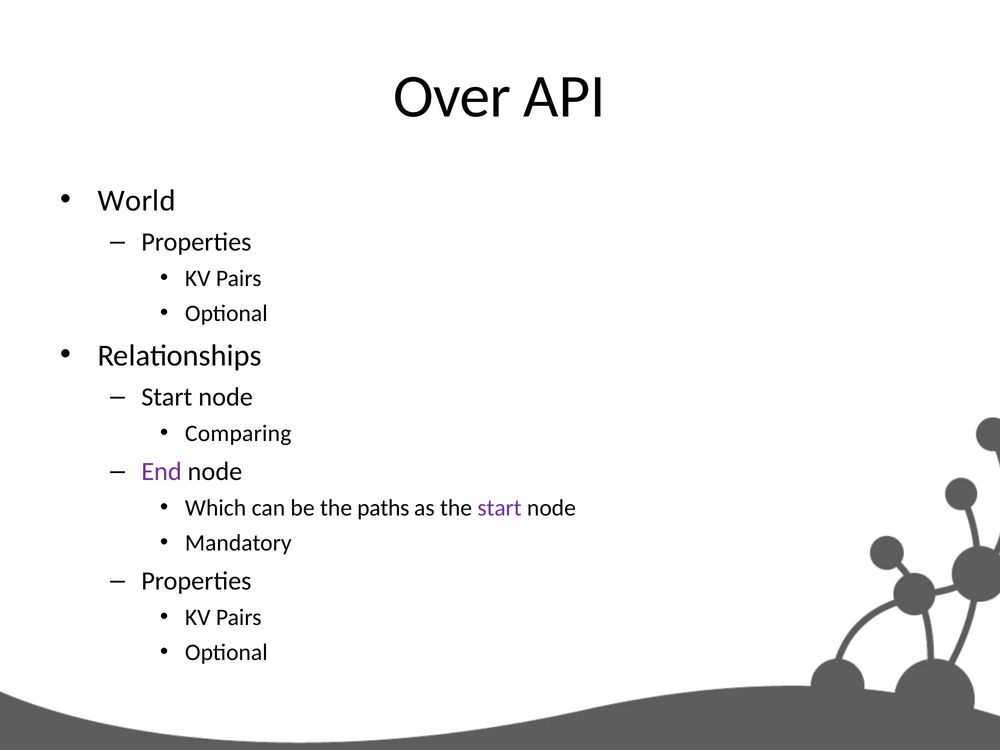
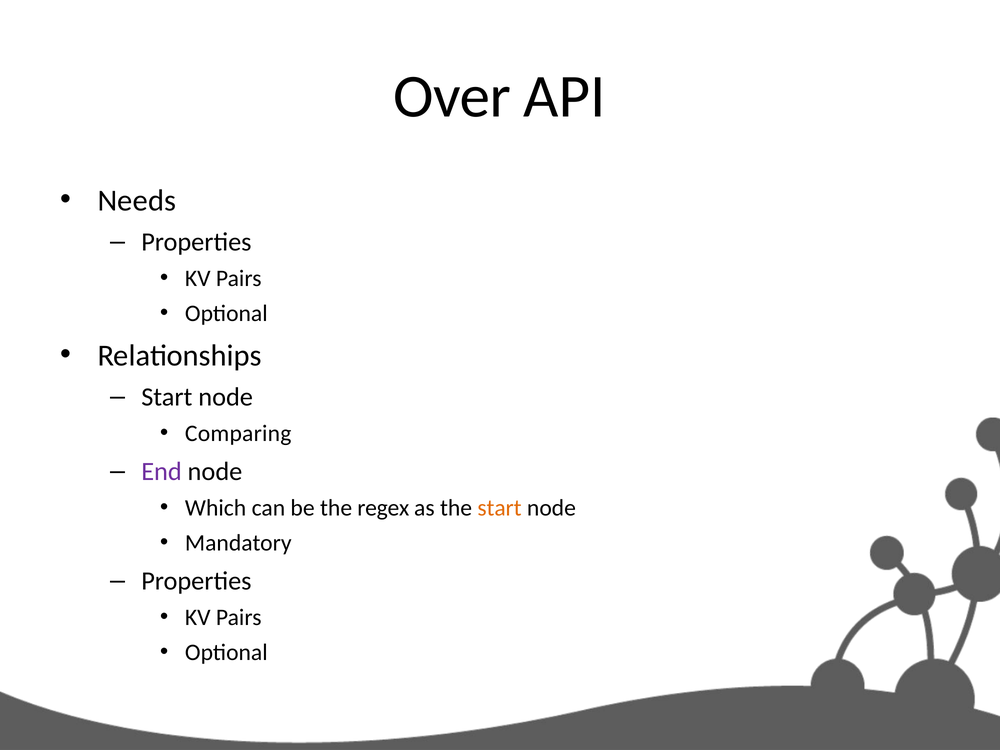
World: World -> Needs (137, 200)
paths: paths -> regex (383, 508)
start colour: purple -> orange (500, 508)
